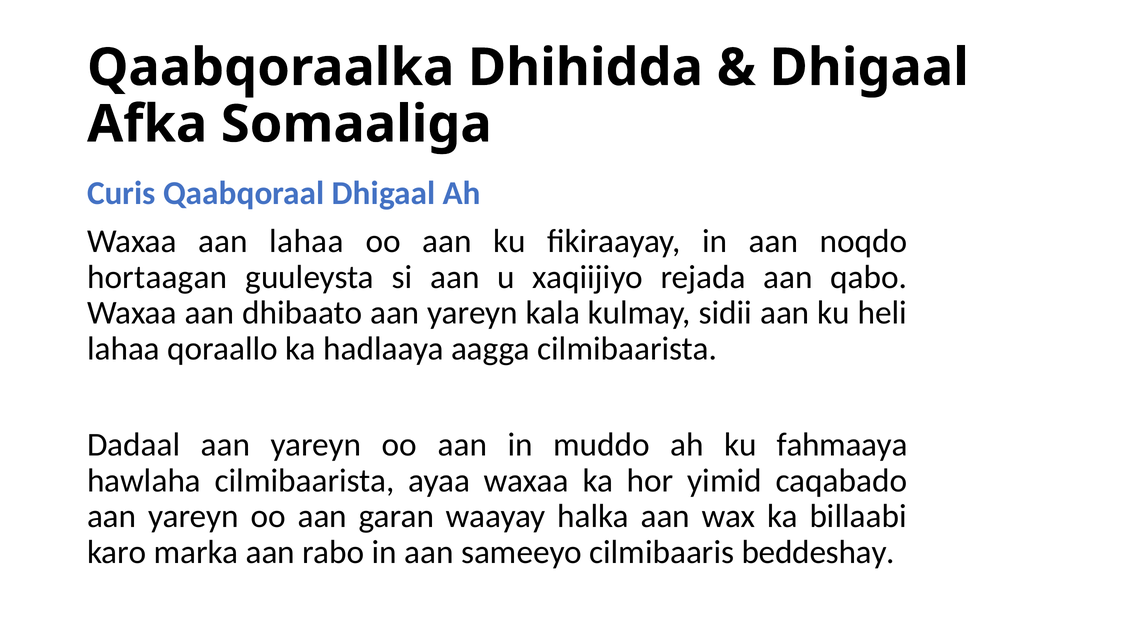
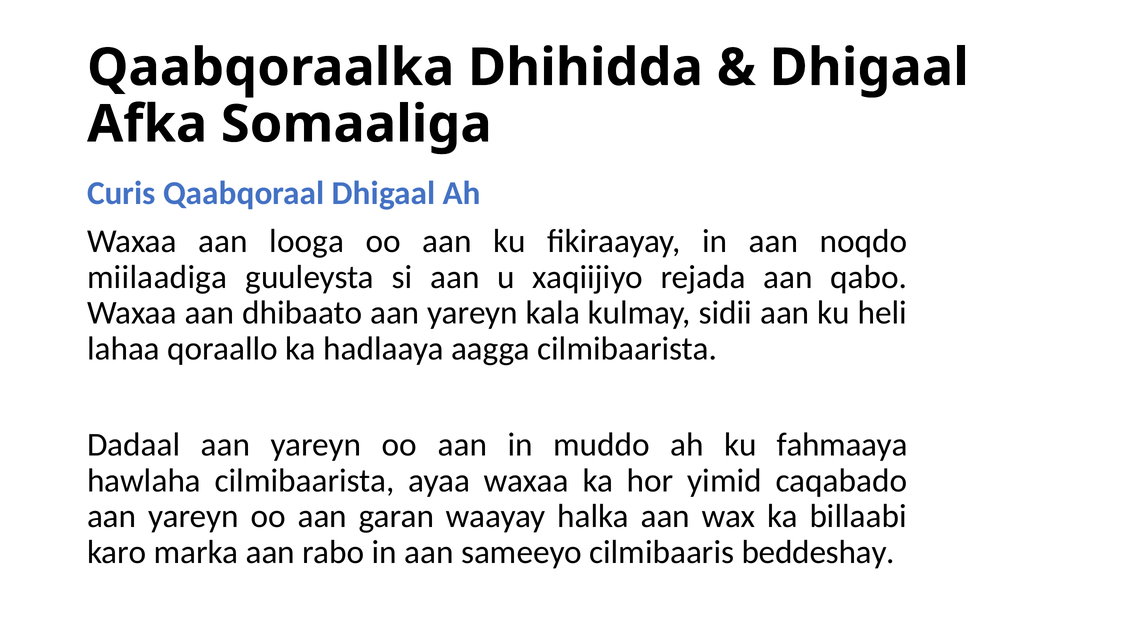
aan lahaa: lahaa -> looga (307, 241)
hortaagan: hortaagan -> miilaadiga (157, 277)
